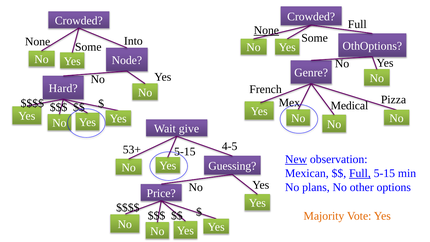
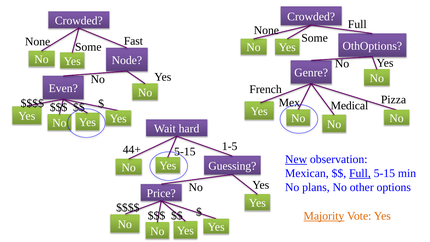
None underline: present -> none (266, 30)
Into: Into -> Fast (133, 41)
Hard: Hard -> Even (63, 88)
give: give -> hard (189, 129)
53+: 53+ -> 44+ (132, 150)
4-5: 4-5 -> 1-5 (230, 146)
Majority underline: none -> present (324, 216)
